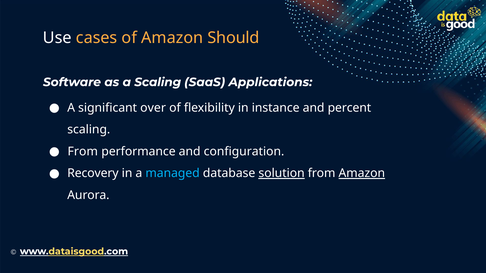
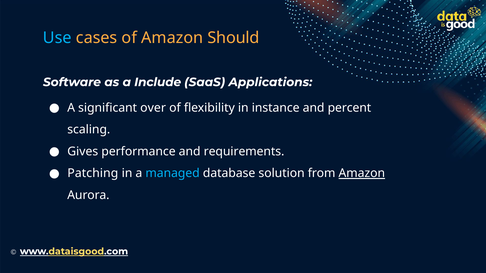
Use colour: white -> light blue (57, 38)
a Scaling: Scaling -> Include (158, 82)
From: From -> Gives (83, 152)
configuration: configuration -> requirements (244, 152)
Recovery: Recovery -> Patching (93, 174)
solution underline: present -> none (282, 174)
